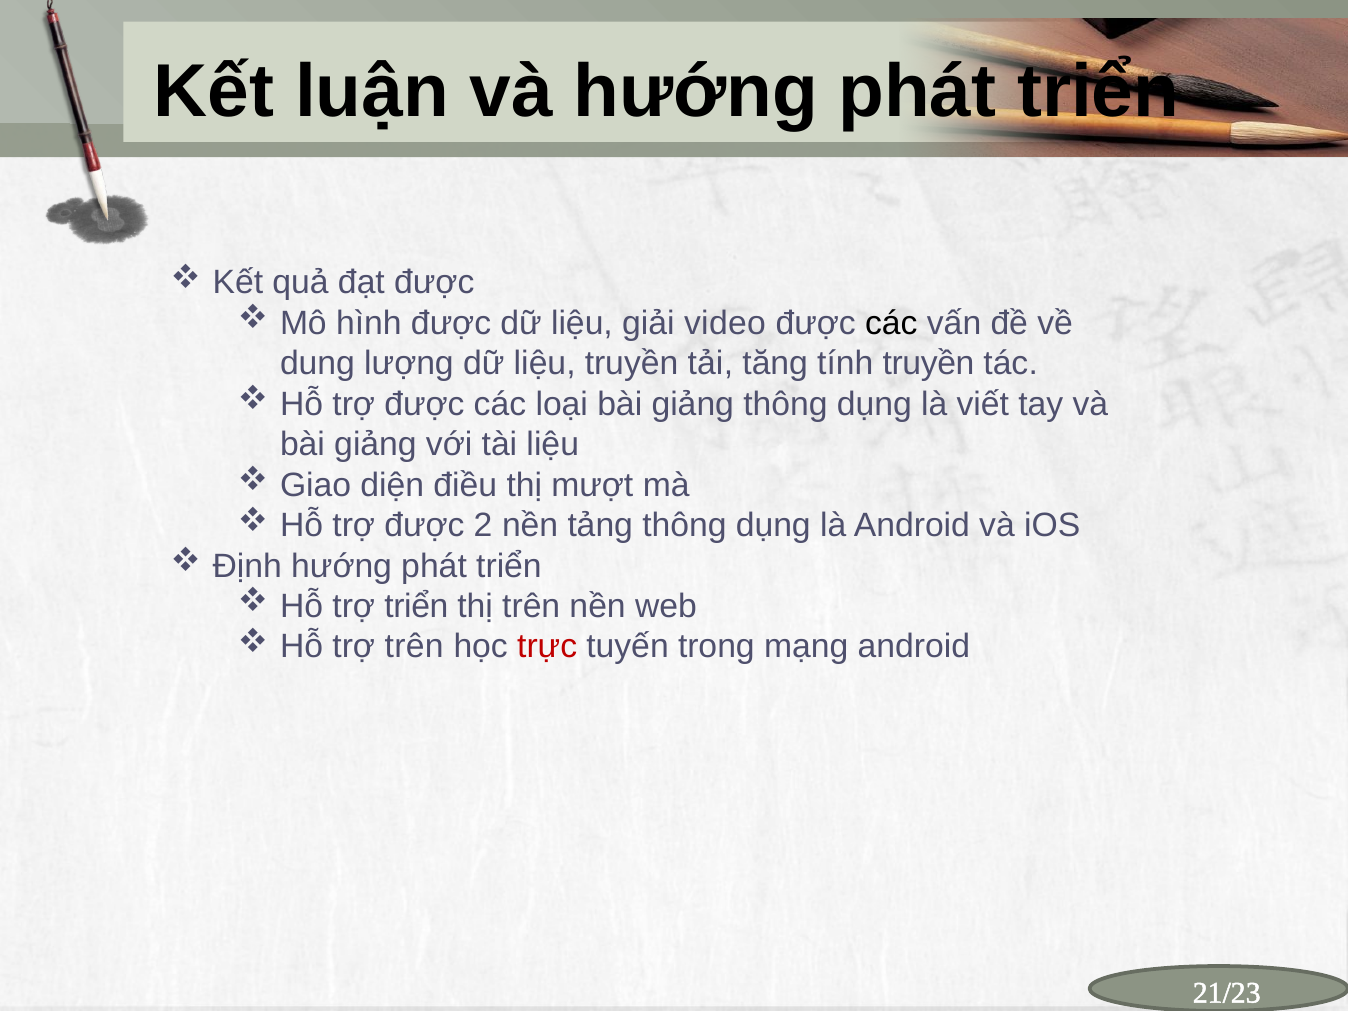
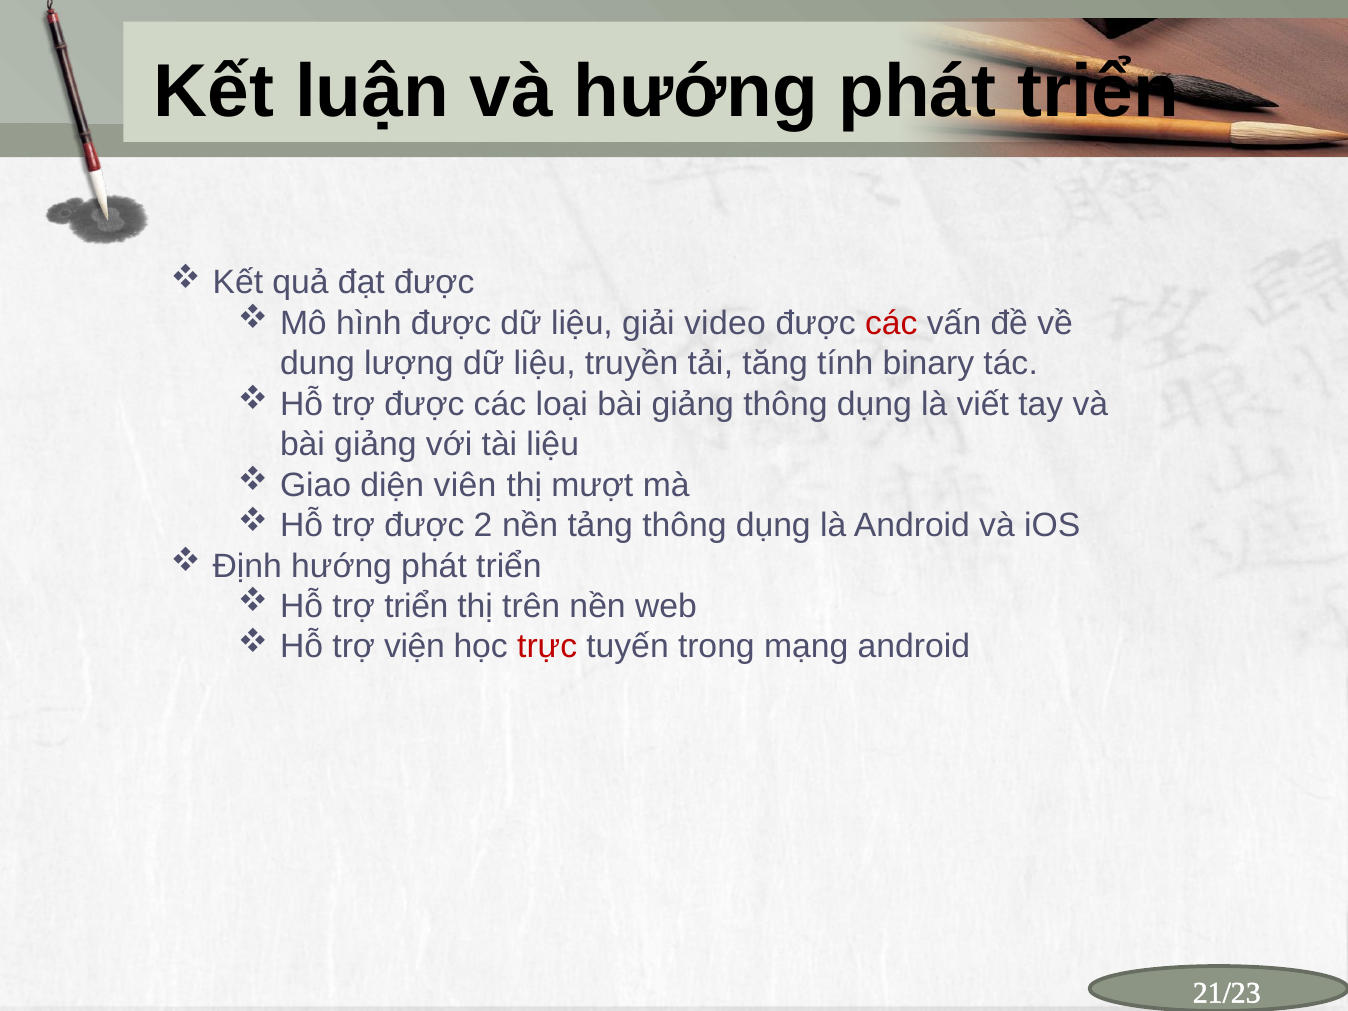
các colour: black -> red (891, 323)
tính truyền: truyền -> binary (928, 364)
điều: điều -> viên (465, 485)
trợ trên: trên -> viện (414, 647)
